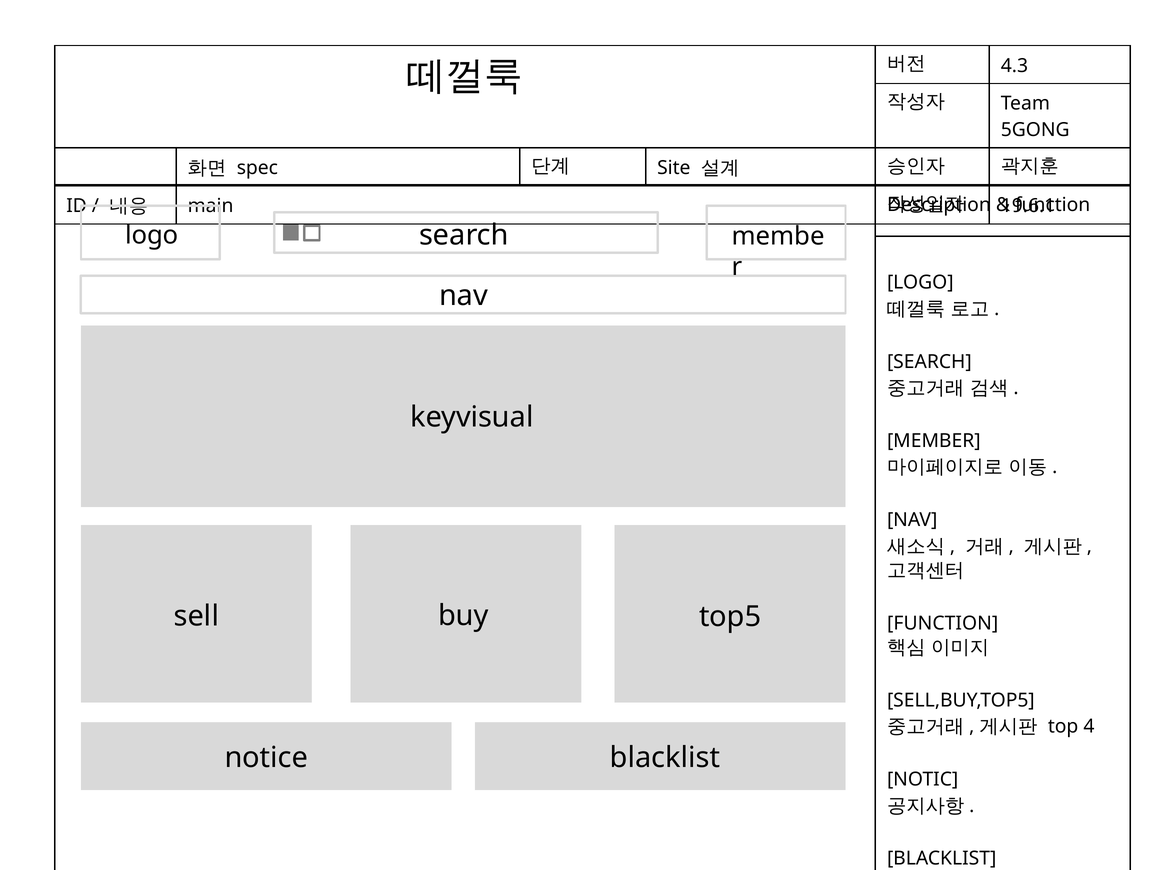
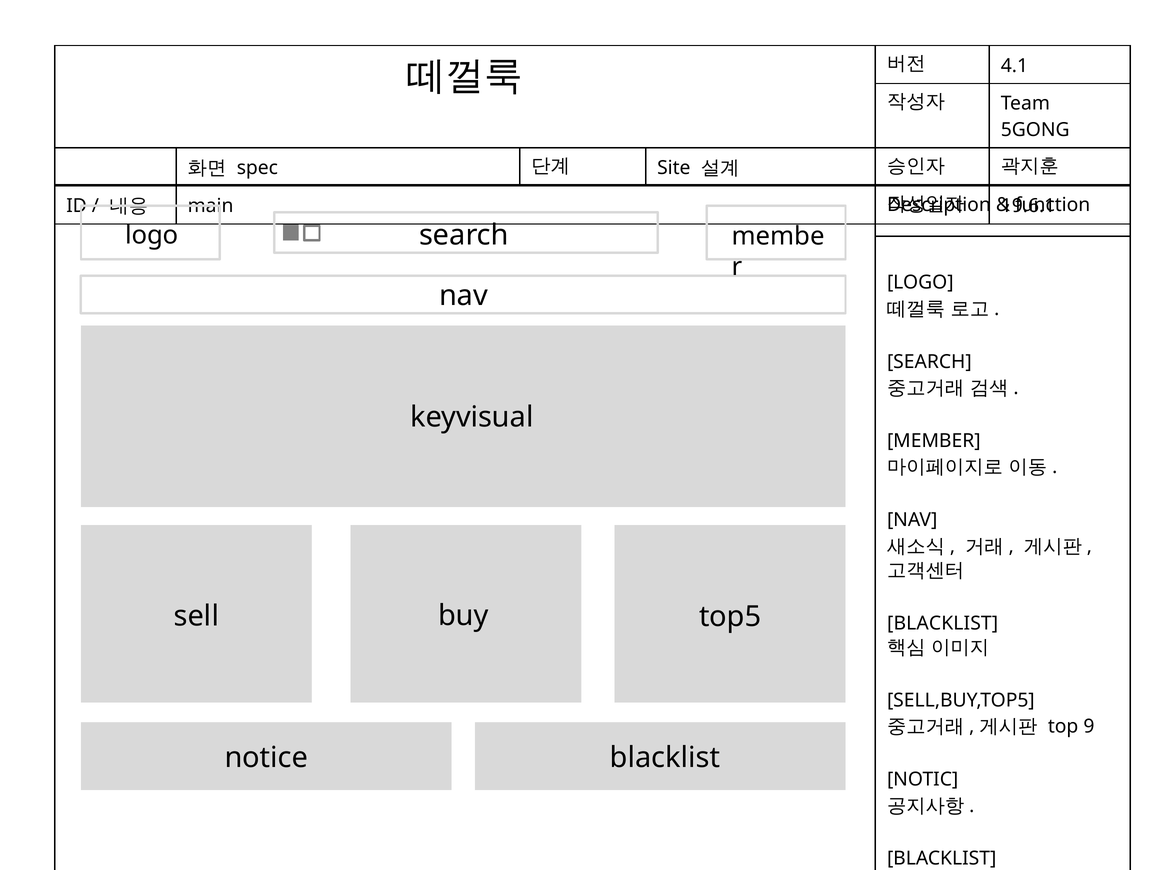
4.3: 4.3 -> 4.1 (1014, 66)
FUNCTION: FUNCTION -> BLACKLIST (943, 623)
4: 4 -> 9 (1089, 727)
